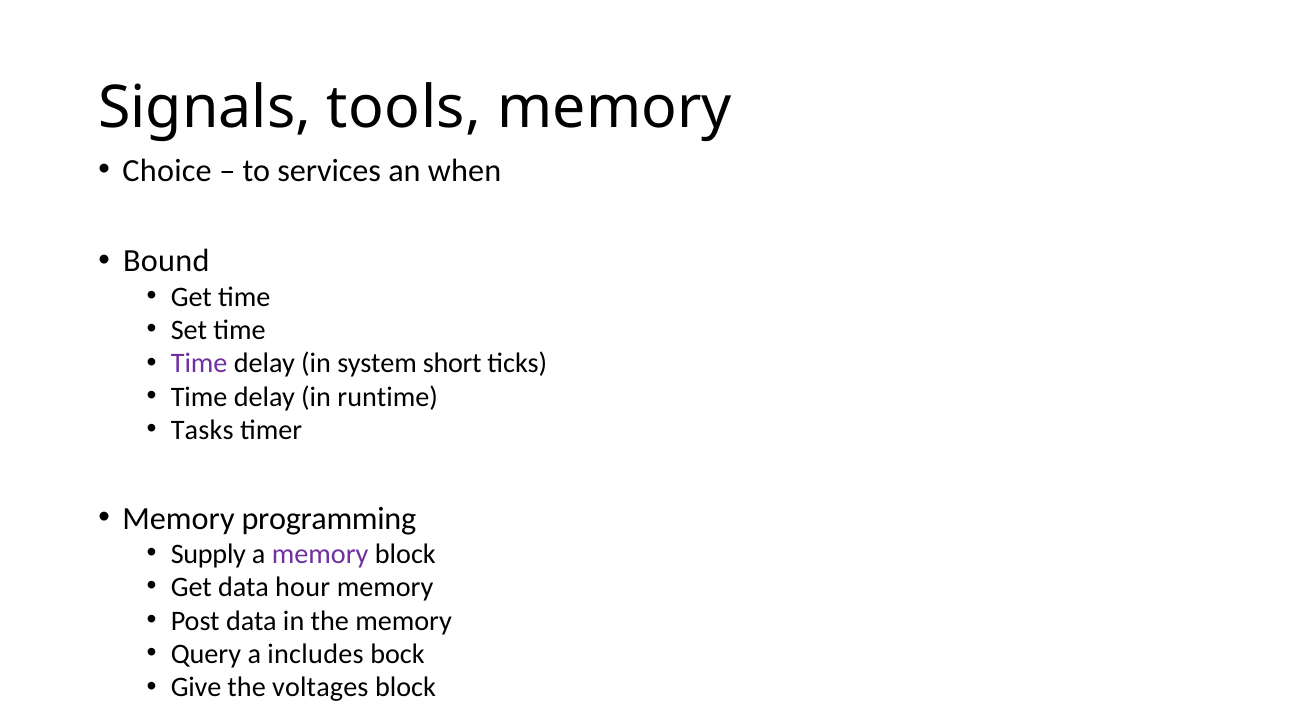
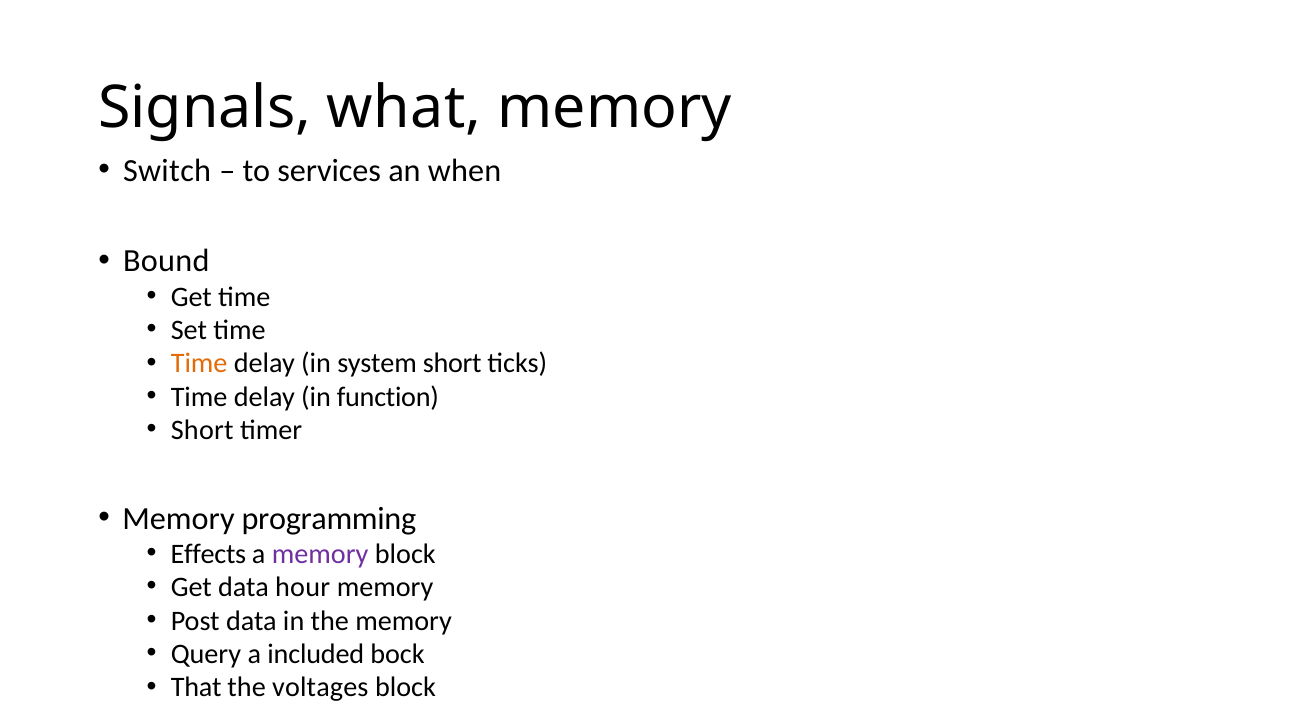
tools: tools -> what (404, 108)
Choice: Choice -> Switch (167, 171)
Time colour: purple -> orange (199, 364)
runtime: runtime -> function (388, 397)
Tasks: Tasks -> Short (202, 430)
Supply: Supply -> Effects (208, 554)
includes: includes -> included (316, 654)
Give: Give -> That (196, 688)
